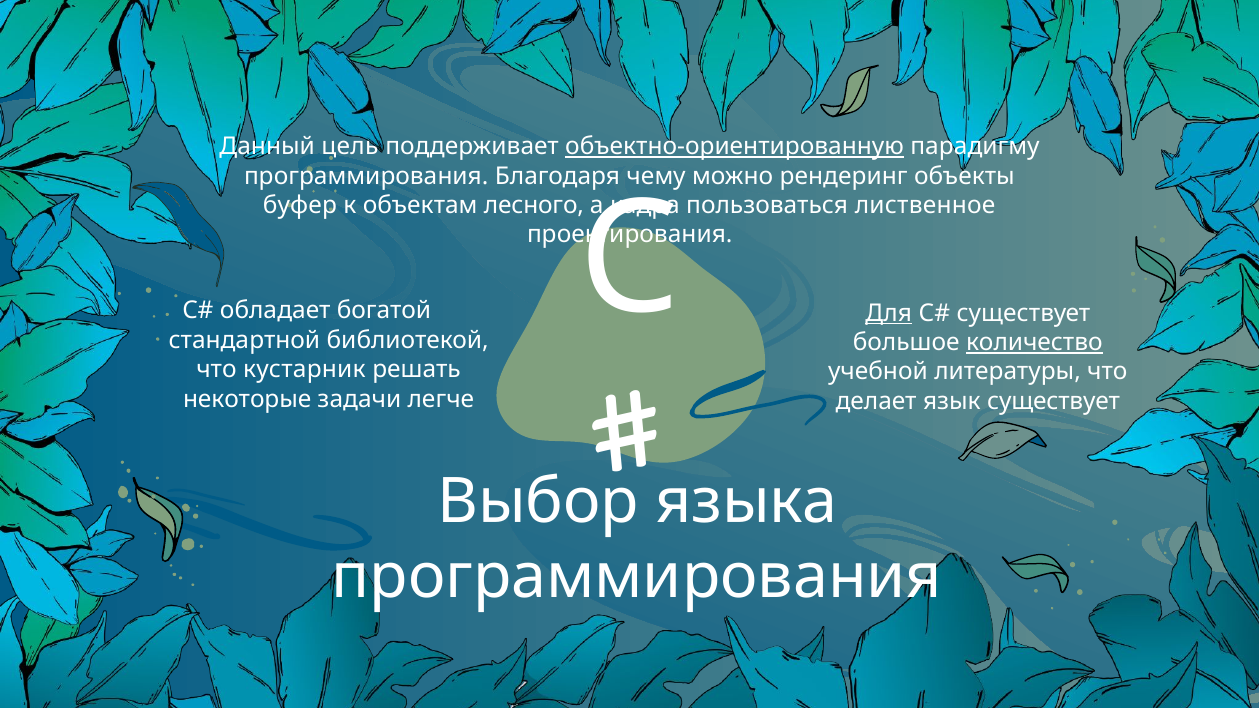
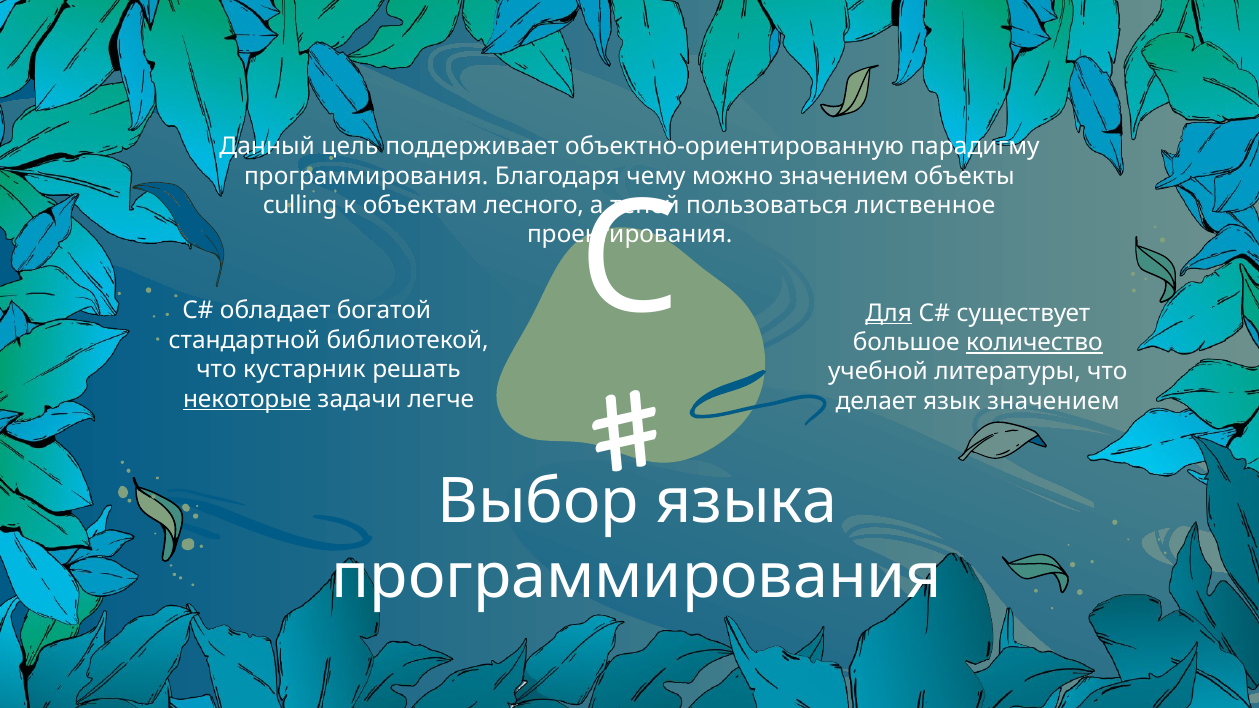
объектно-ориентированную underline: present -> none (735, 147)
можно рендеринг: рендеринг -> значением (844, 176)
буфер: буфер -> culling (300, 205)
кадра: кадра -> теней (645, 205)
некоторые underline: none -> present (247, 399)
язык существует: существует -> значением (1053, 401)
